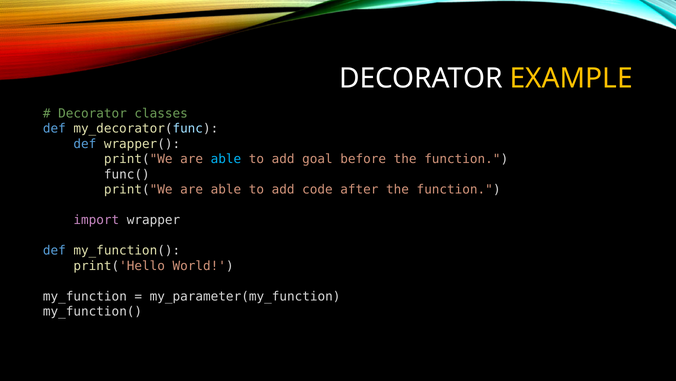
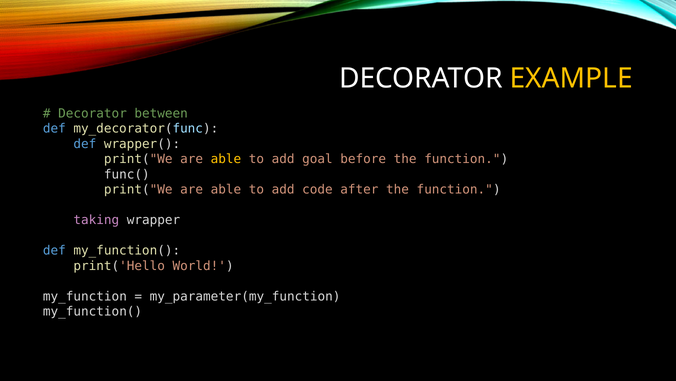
classes: classes -> between (161, 113)
able colour: light blue -> yellow (226, 159)
import: import -> taking (96, 220)
